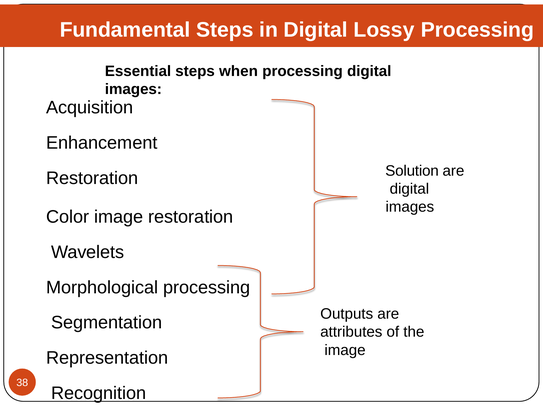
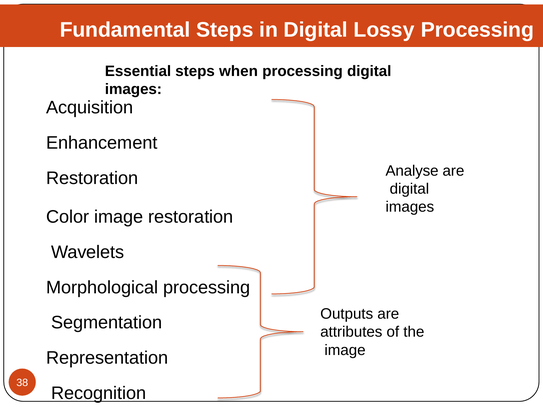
Solution: Solution -> Analyse (412, 171)
